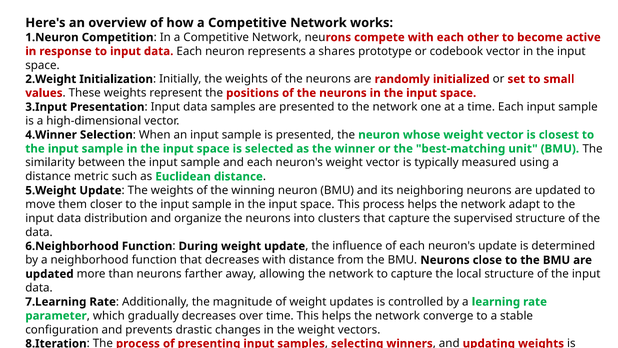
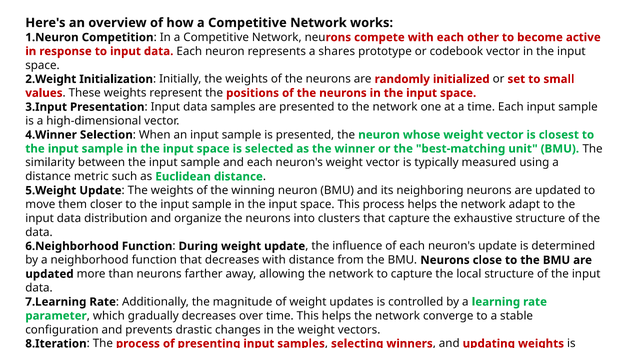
supervised: supervised -> exhaustive (483, 218)
